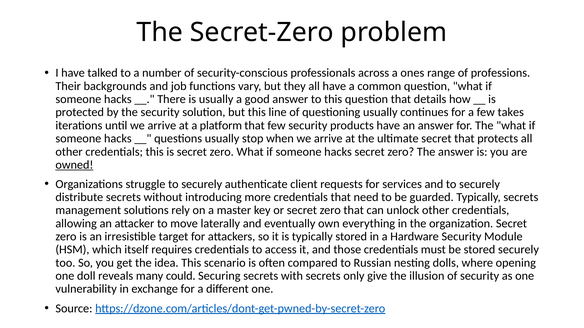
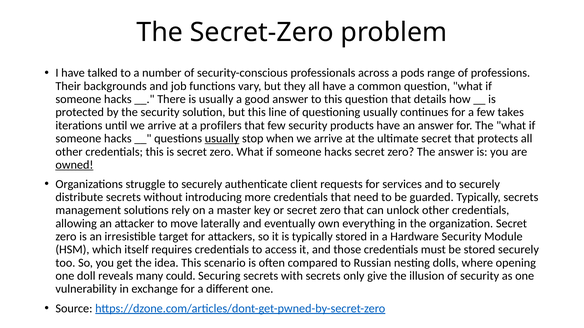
ones: ones -> pods (412, 73)
platform: platform -> profilers (221, 126)
usually underline: none -> present (222, 139)
